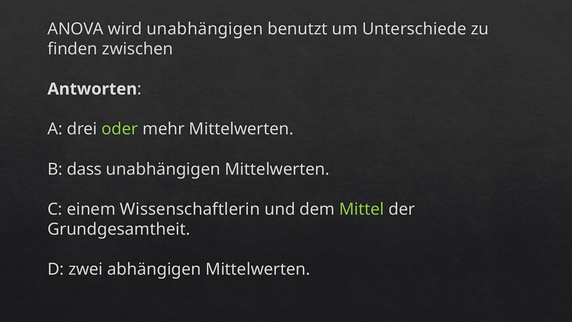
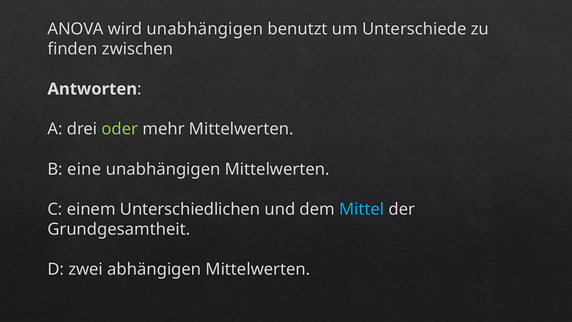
dass: dass -> eine (84, 169)
Wissenschaftlerin: Wissenschaftlerin -> Unterschiedlichen (190, 209)
Mittel colour: light green -> light blue (362, 209)
